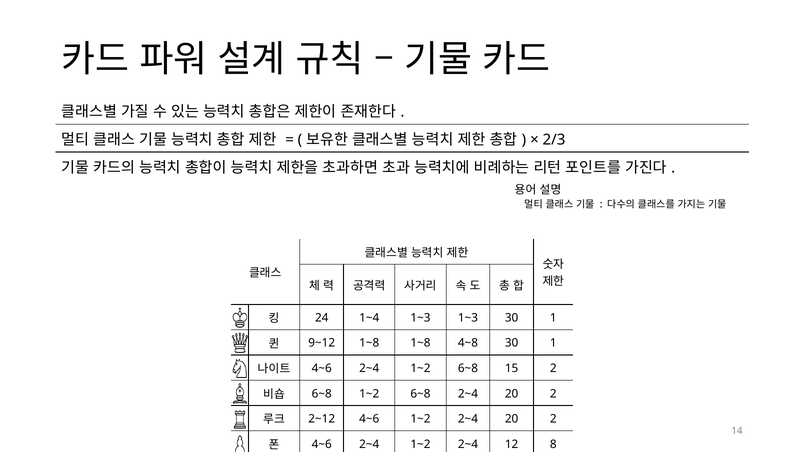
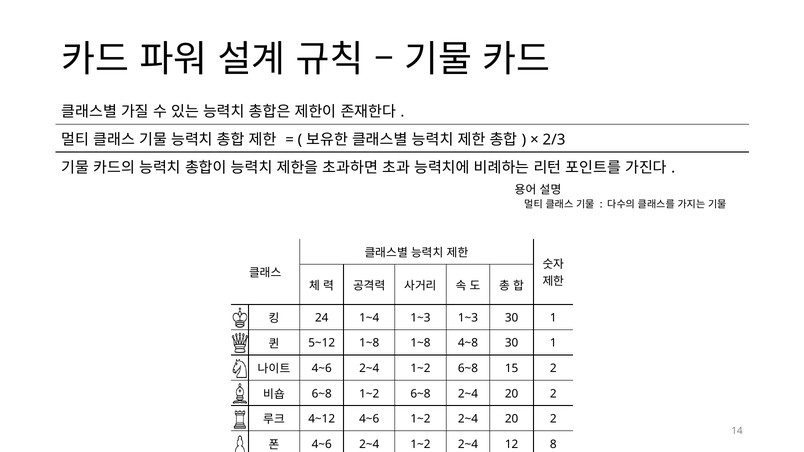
9~12: 9~12 -> 5~12 (322, 343)
2~12: 2~12 -> 4~12 (322, 419)
